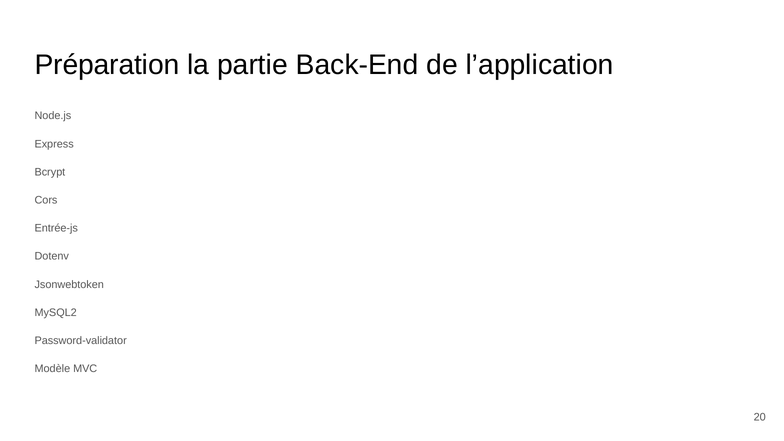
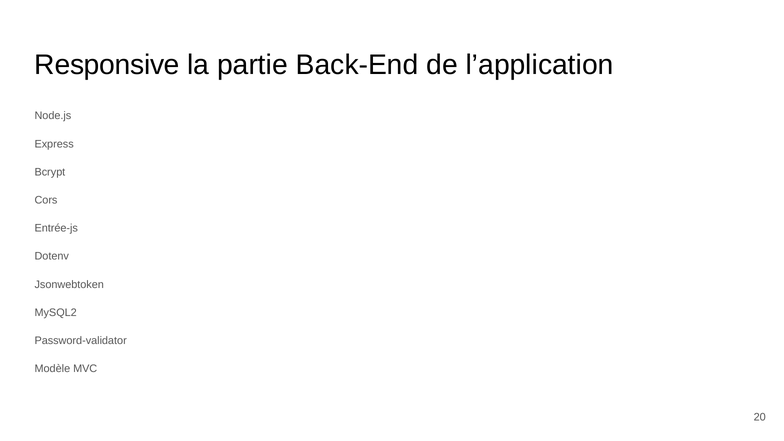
Préparation: Préparation -> Responsive (107, 65)
